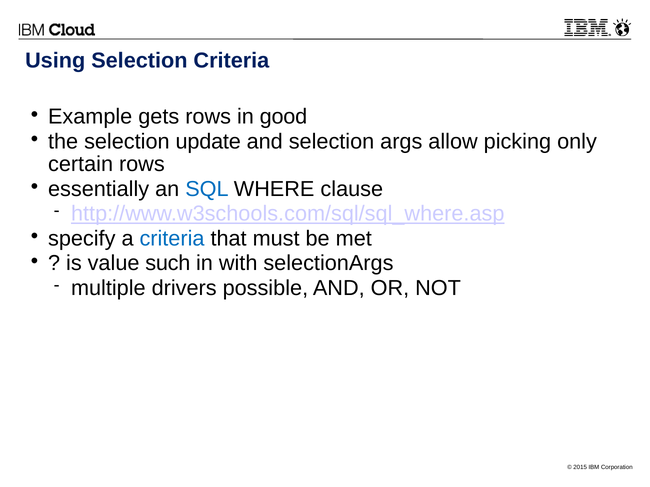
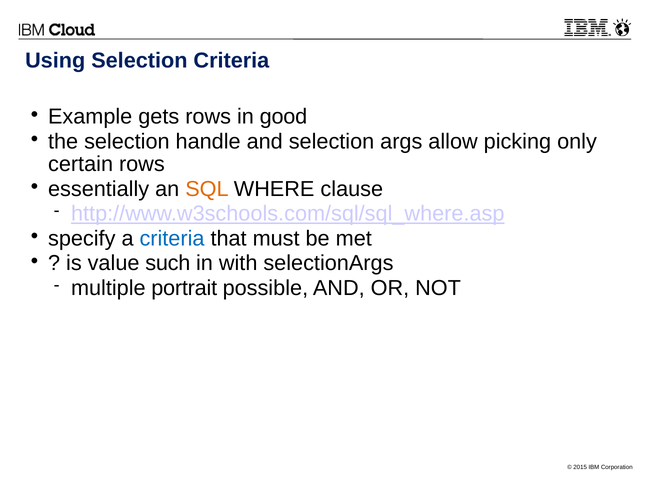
update: update -> handle (208, 142)
SQL colour: blue -> orange (207, 189)
drivers: drivers -> portrait (184, 288)
